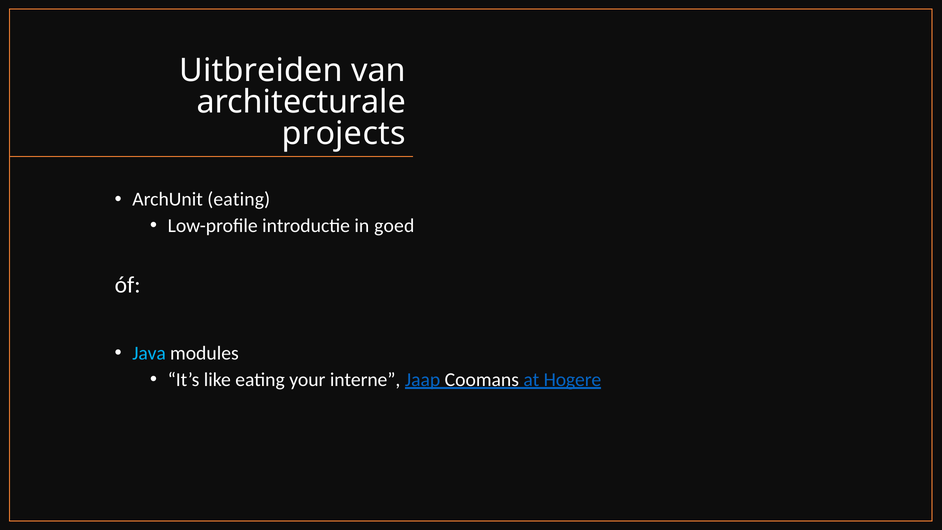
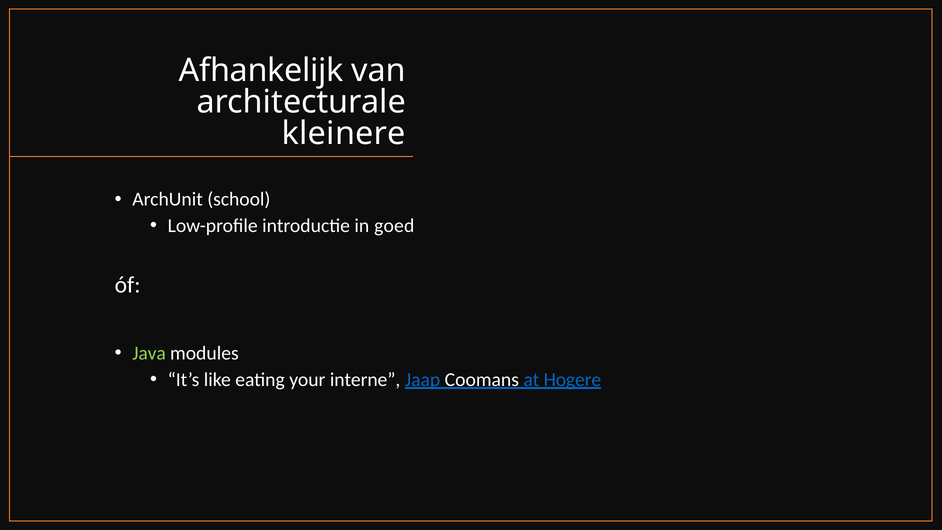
Uitbreiden: Uitbreiden -> Afhankelijk (261, 71)
projects: projects -> kleinere (344, 134)
ArchUnit eating: eating -> school (239, 199)
Java colour: light blue -> light green (149, 353)
